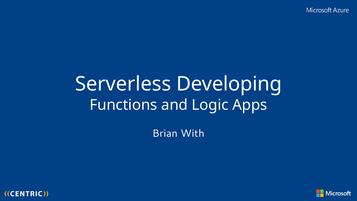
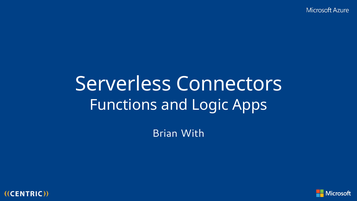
Developing: Developing -> Connectors (229, 84)
